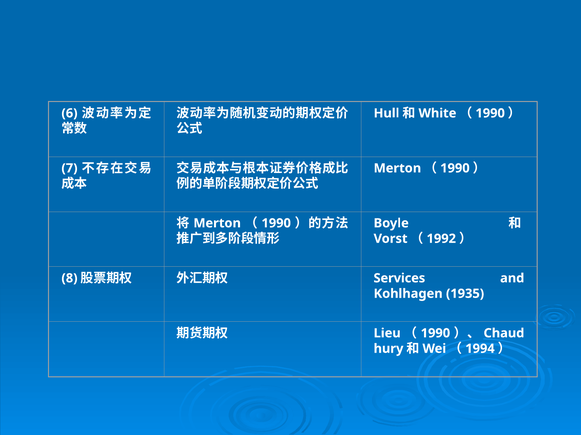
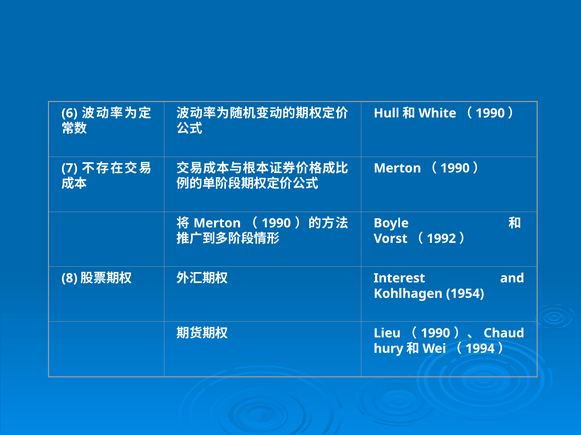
Services: Services -> Interest (399, 279)
1935: 1935 -> 1954 (465, 294)
